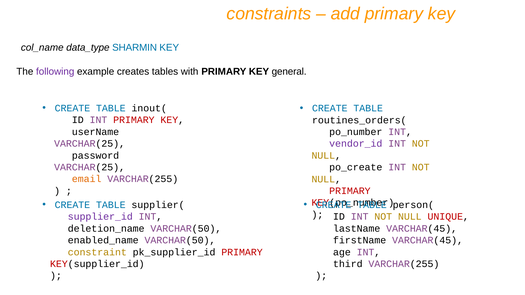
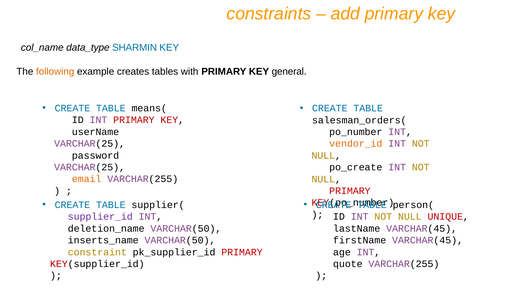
following colour: purple -> orange (55, 72)
inout(: inout( -> means( (149, 108)
routines_orders(: routines_orders( -> salesman_orders( (359, 120)
vendor_id colour: purple -> orange (356, 144)
enabled_name: enabled_name -> inserts_name (103, 241)
third: third -> quote (348, 264)
